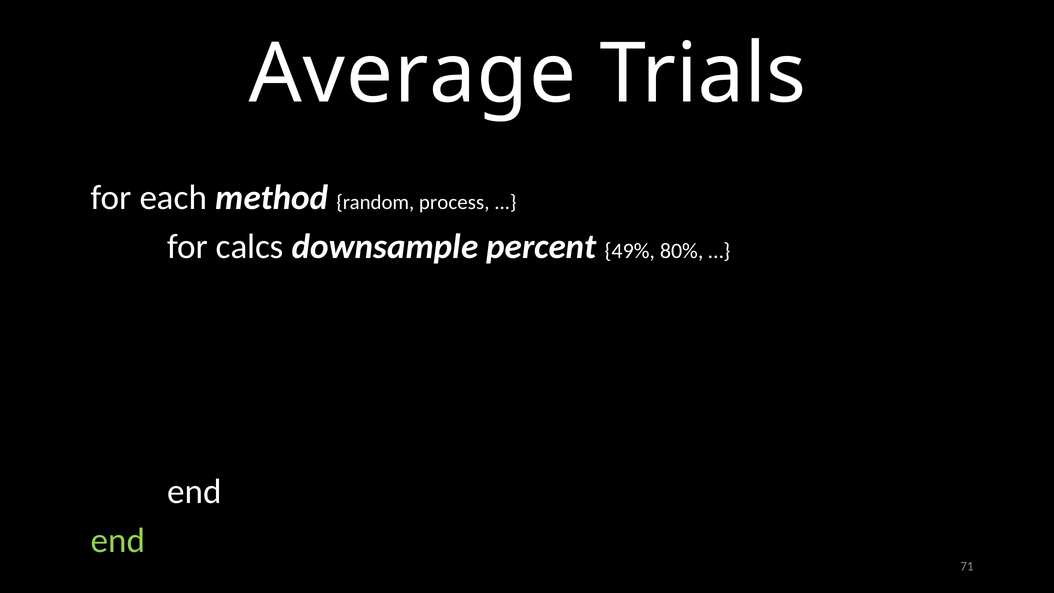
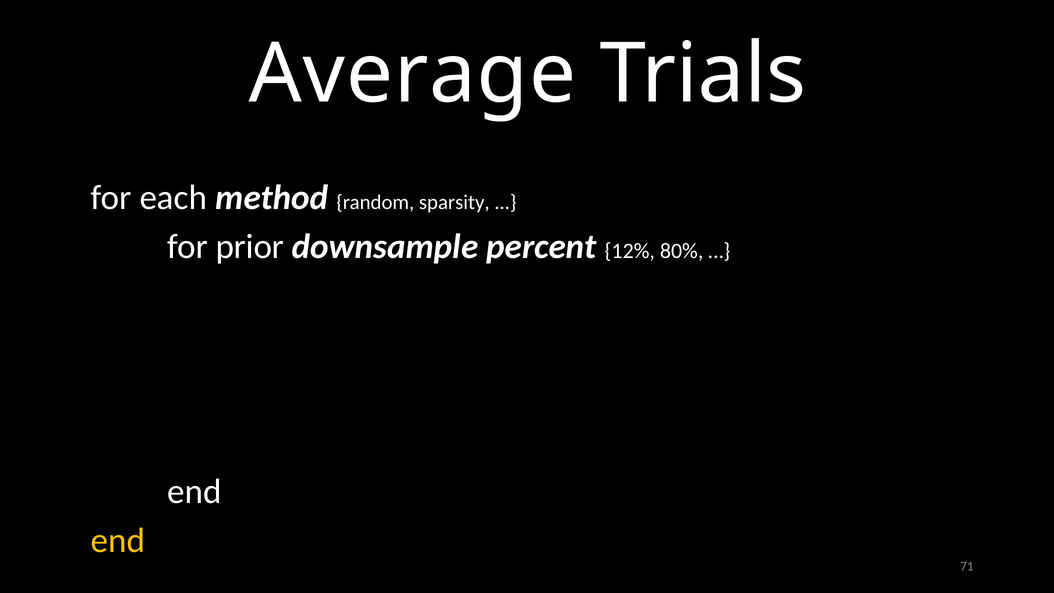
process: process -> sparsity (454, 202)
calcs: calcs -> prior (250, 247)
49%: 49% -> 12% (630, 251)
end colour: light green -> yellow (118, 540)
